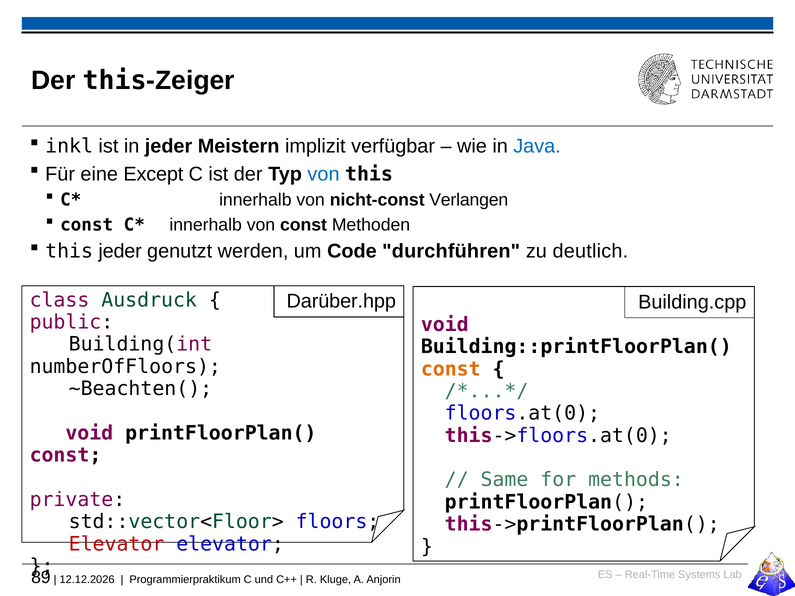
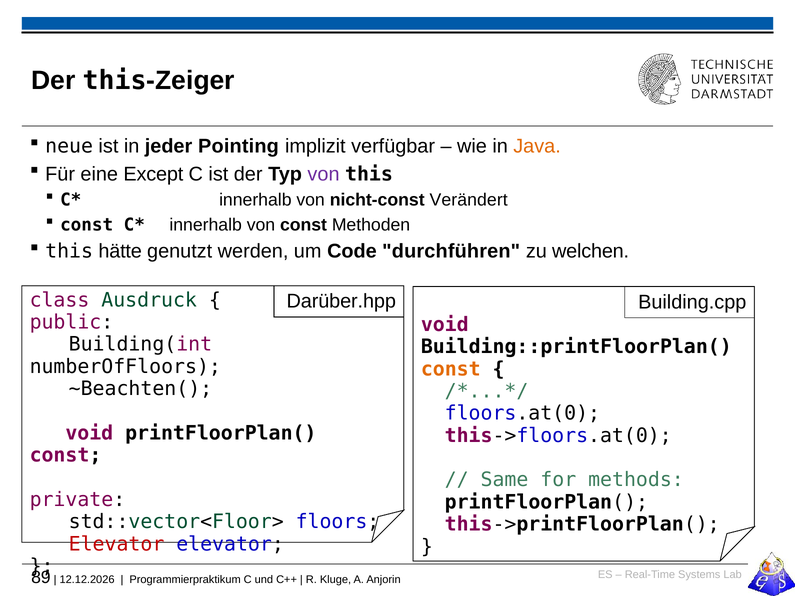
inkl: inkl -> neue (69, 146)
Meistern: Meistern -> Pointing (238, 146)
Java colour: blue -> orange (537, 146)
von colour: blue -> purple (324, 174)
Verlangen: Verlangen -> Verändert (469, 200)
this jeder: jeder -> hätte (120, 251)
deutlich: deutlich -> welchen (591, 251)
